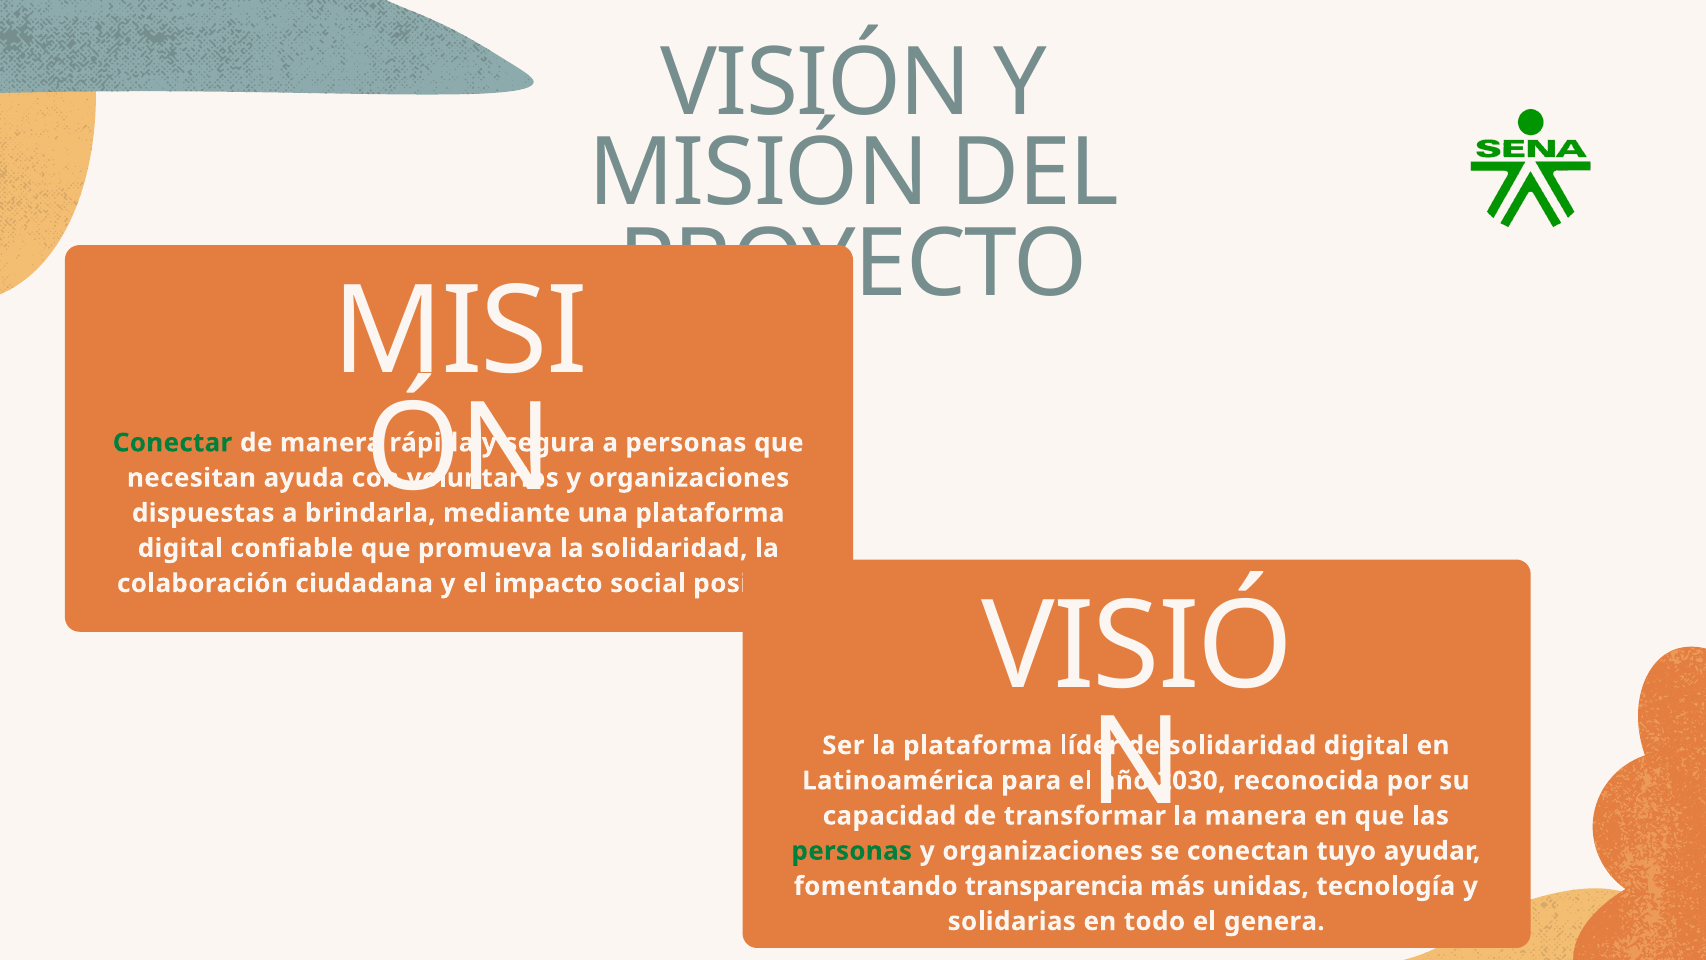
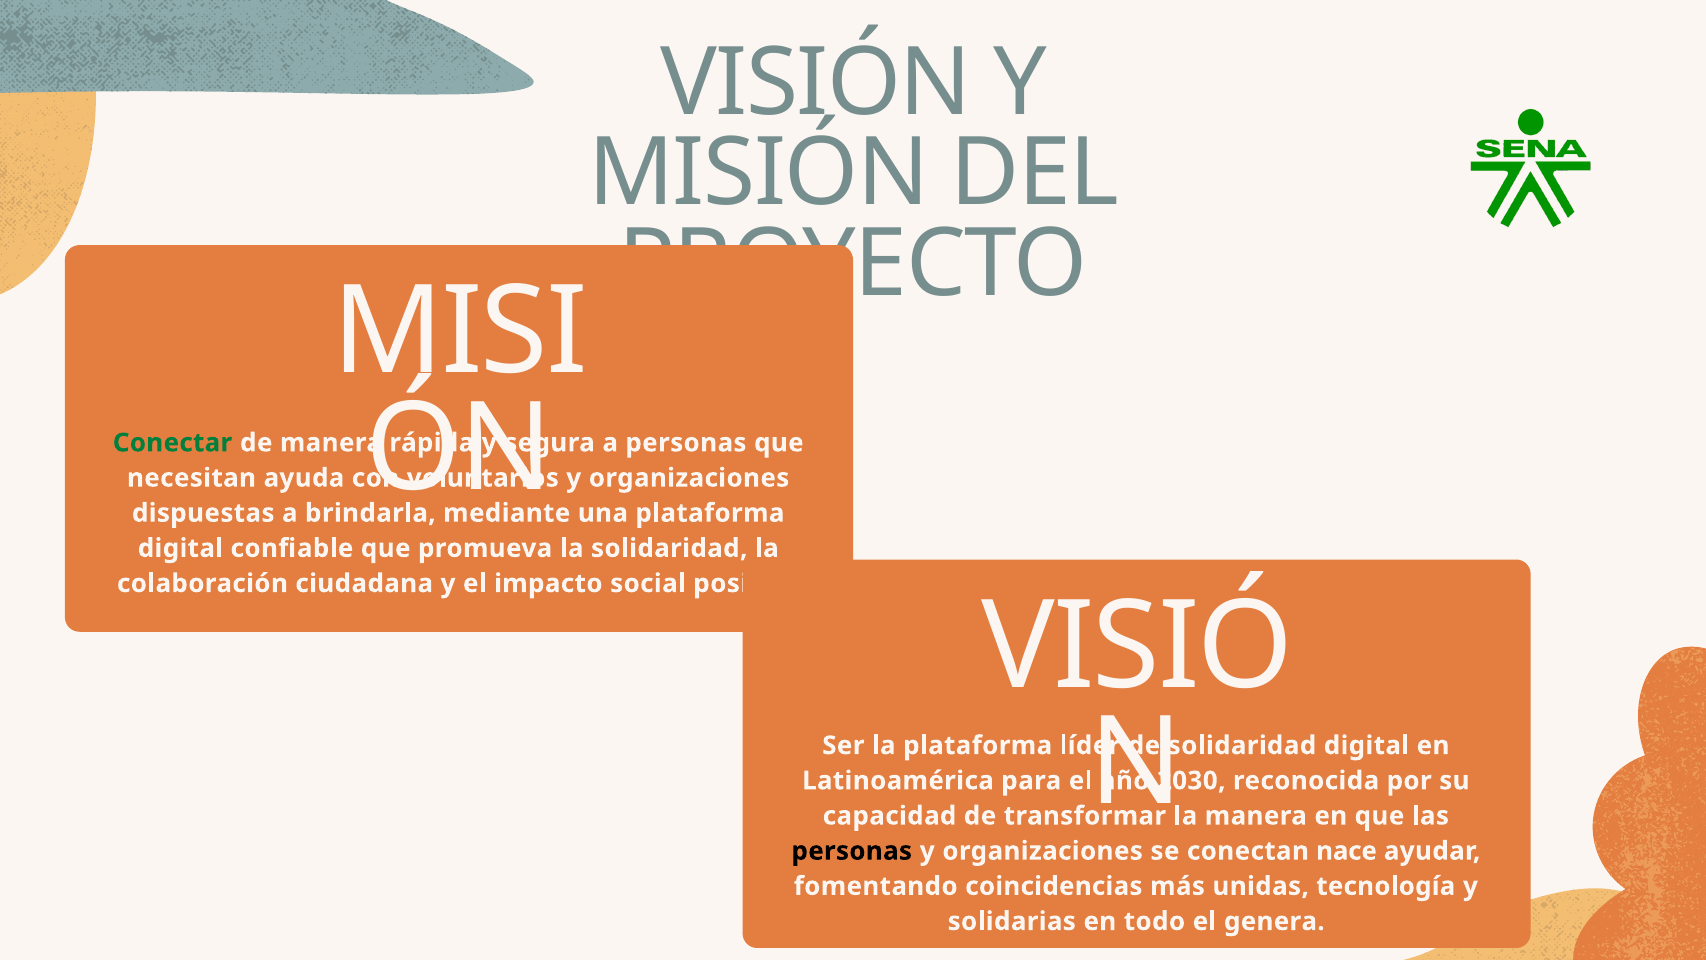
personas colour: green -> black (852, 851)
tuyo: tuyo -> nace (1346, 851)
transparencia: transparencia -> coincidencias (1054, 886)
